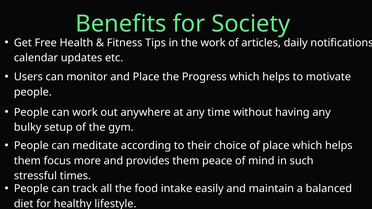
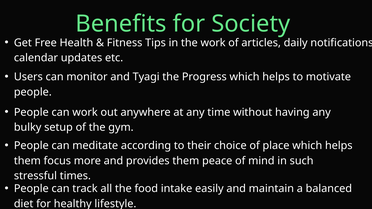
and Place: Place -> Tyagi (146, 77)
